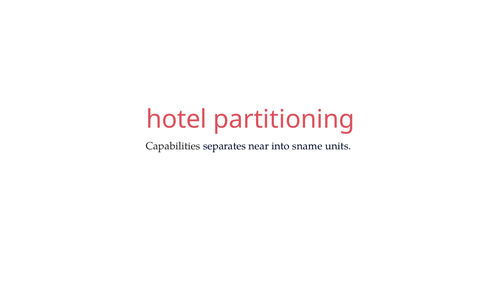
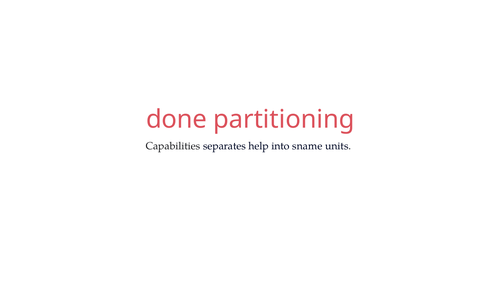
hotel: hotel -> done (177, 119)
near: near -> help (259, 146)
